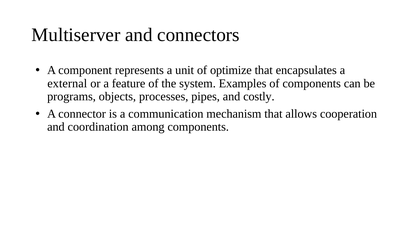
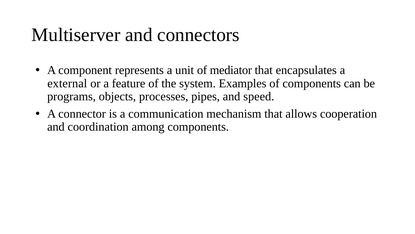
optimize: optimize -> mediator (231, 70)
costly: costly -> speed (259, 96)
